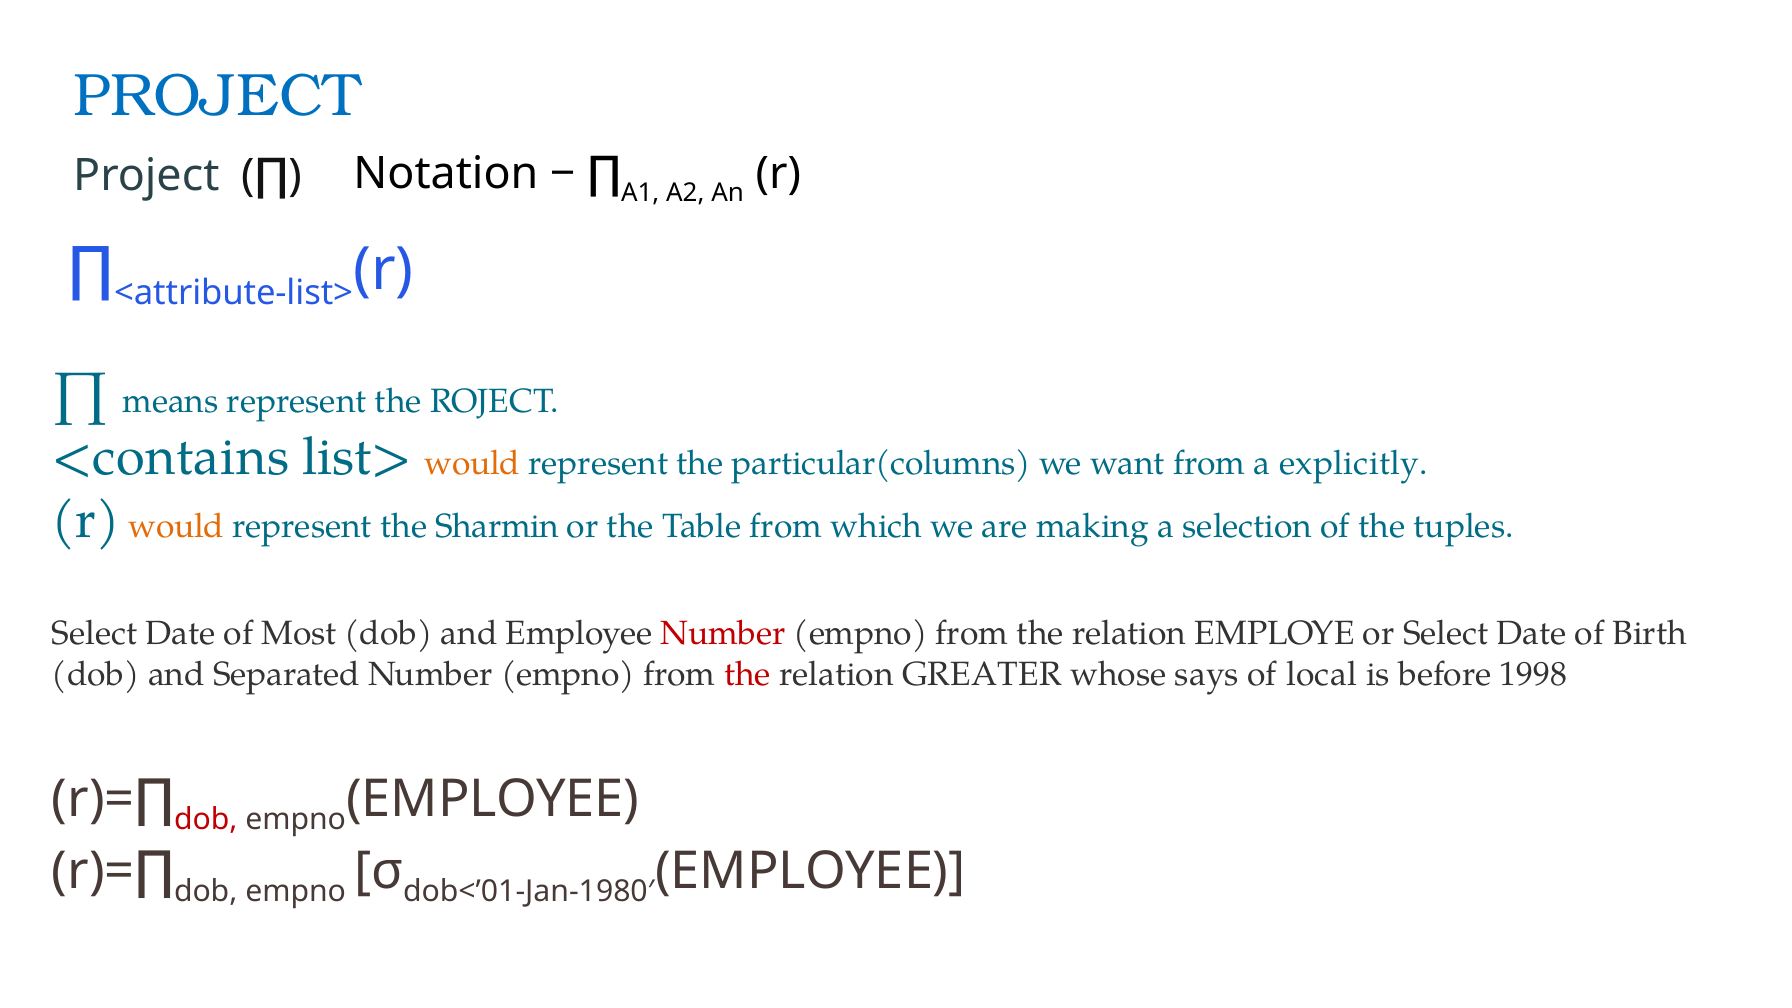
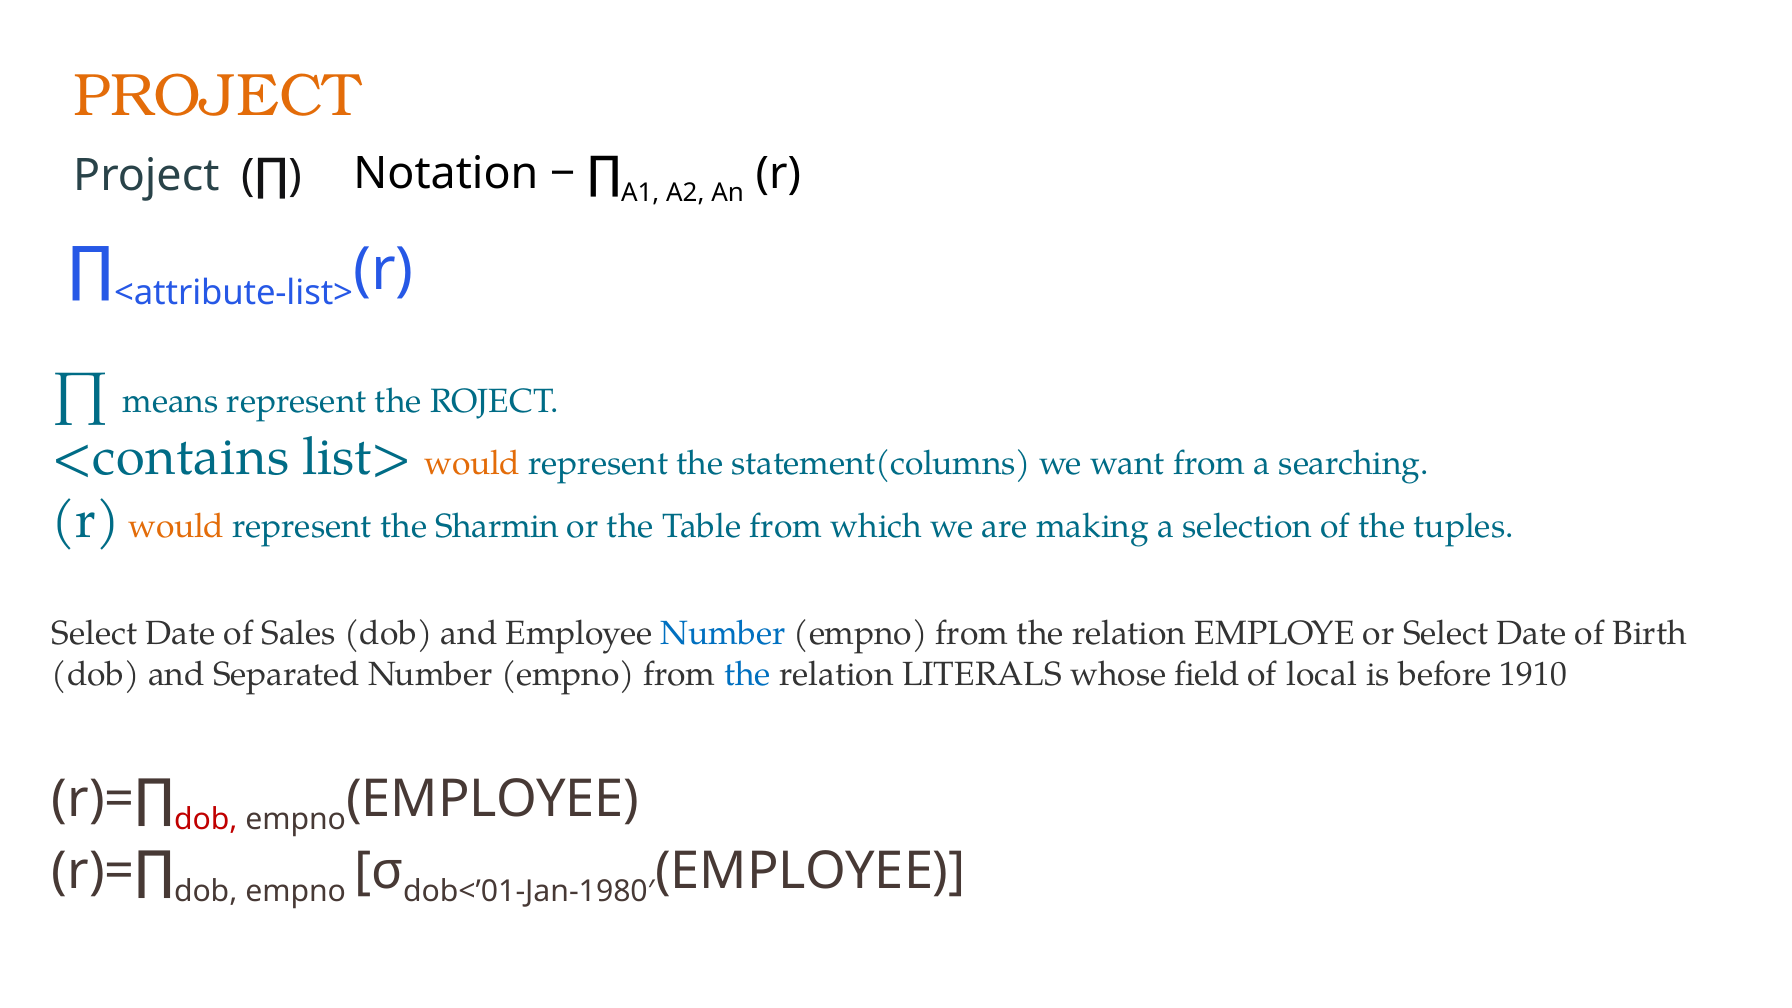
PROJECT colour: blue -> orange (217, 96)
particular(columns: particular(columns -> statement(columns (881, 464)
explicitly: explicitly -> searching (1354, 464)
Most: Most -> Sales (299, 634)
Number colour: red -> blue (723, 634)
the colour: red -> blue (747, 674)
GREATER: GREATER -> LITERALS (982, 674)
says: says -> field (1207, 674)
1998: 1998 -> 1910 (1533, 674)
